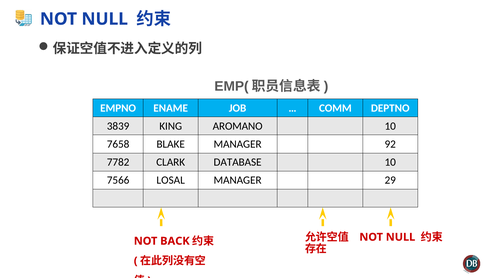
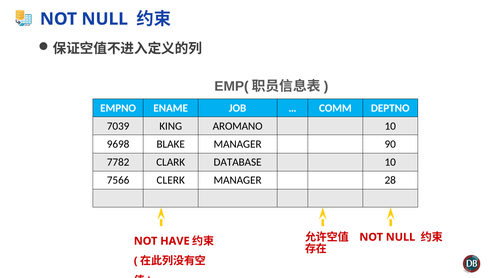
3839: 3839 -> 7039 (118, 126)
7658: 7658 -> 9698 (118, 144)
92: 92 -> 90 (390, 144)
LOSAL: LOSAL -> CLERK (171, 180)
29: 29 -> 28 (390, 180)
BACK: BACK -> HAVE (175, 241)
